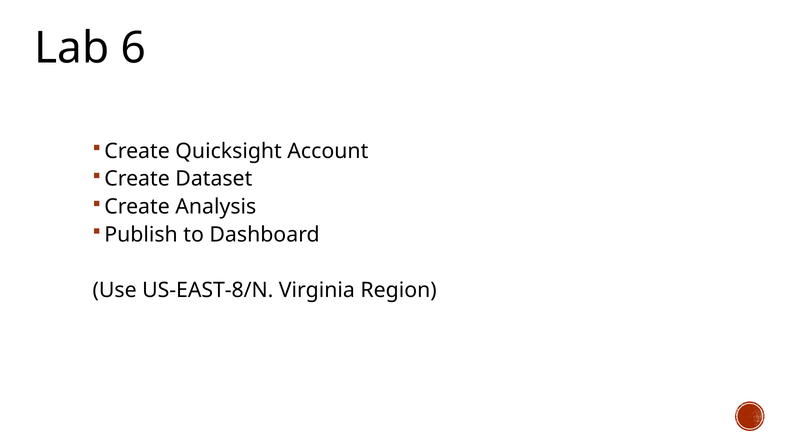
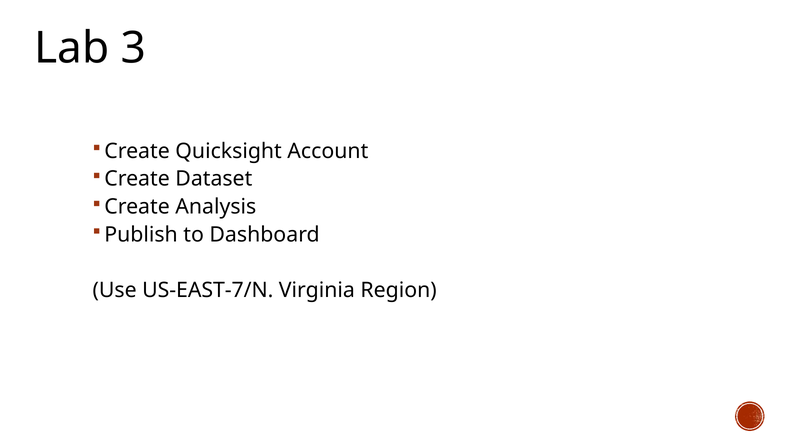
6: 6 -> 3 (133, 48)
US-EAST-8/N: US-EAST-8/N -> US-EAST-7/N (208, 291)
